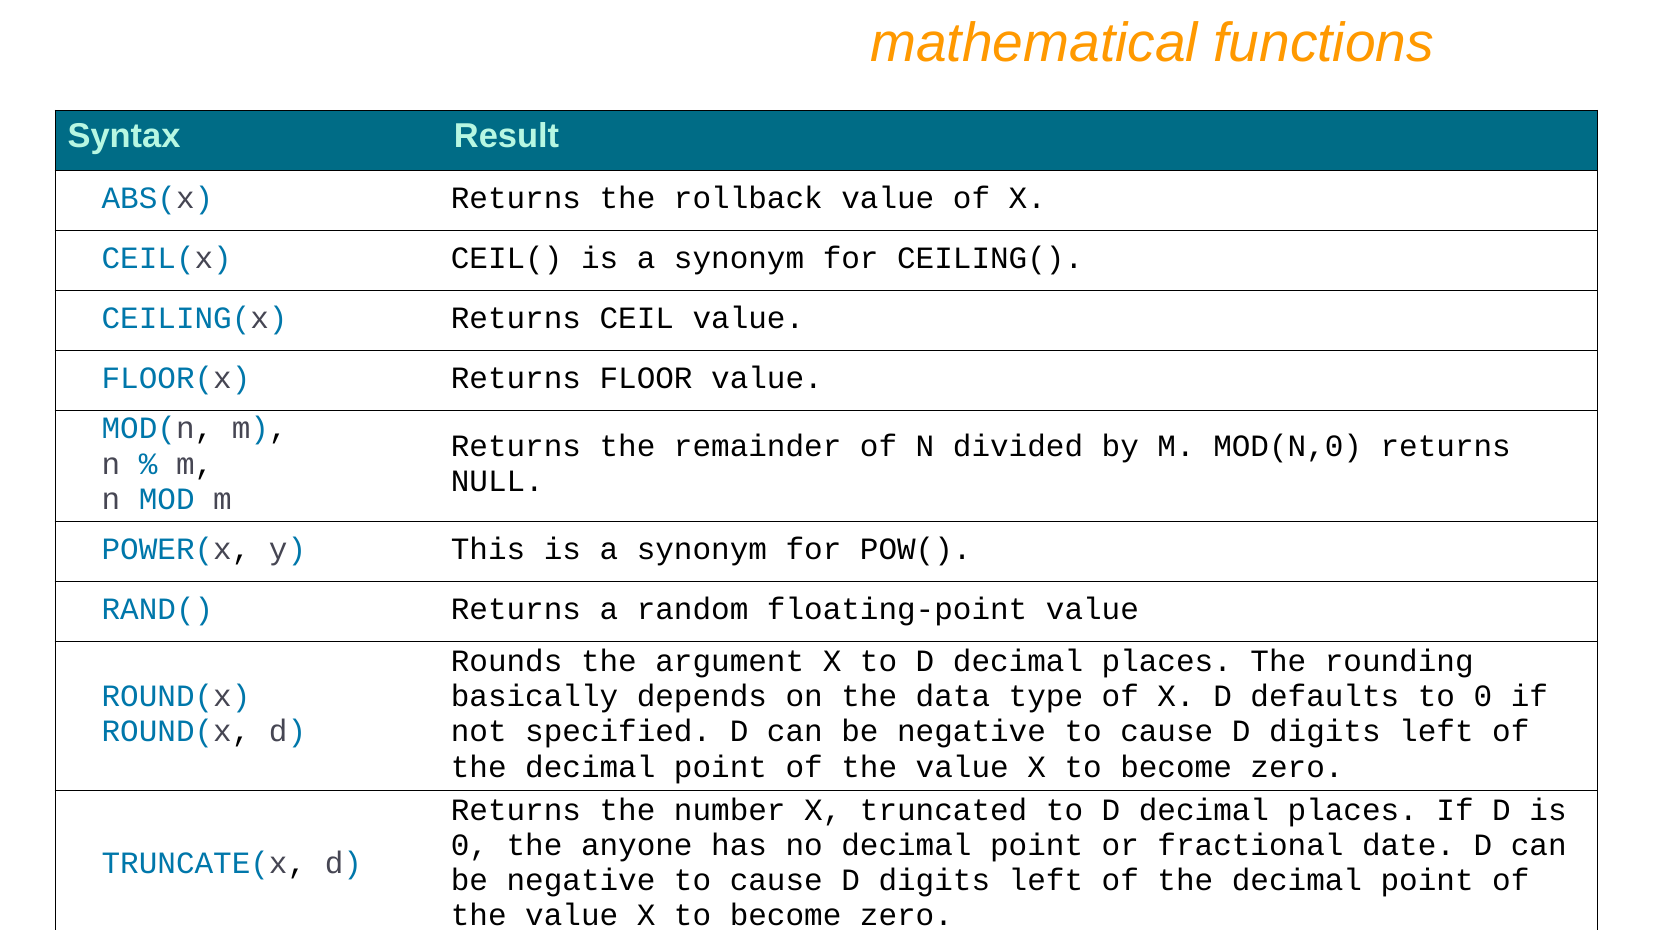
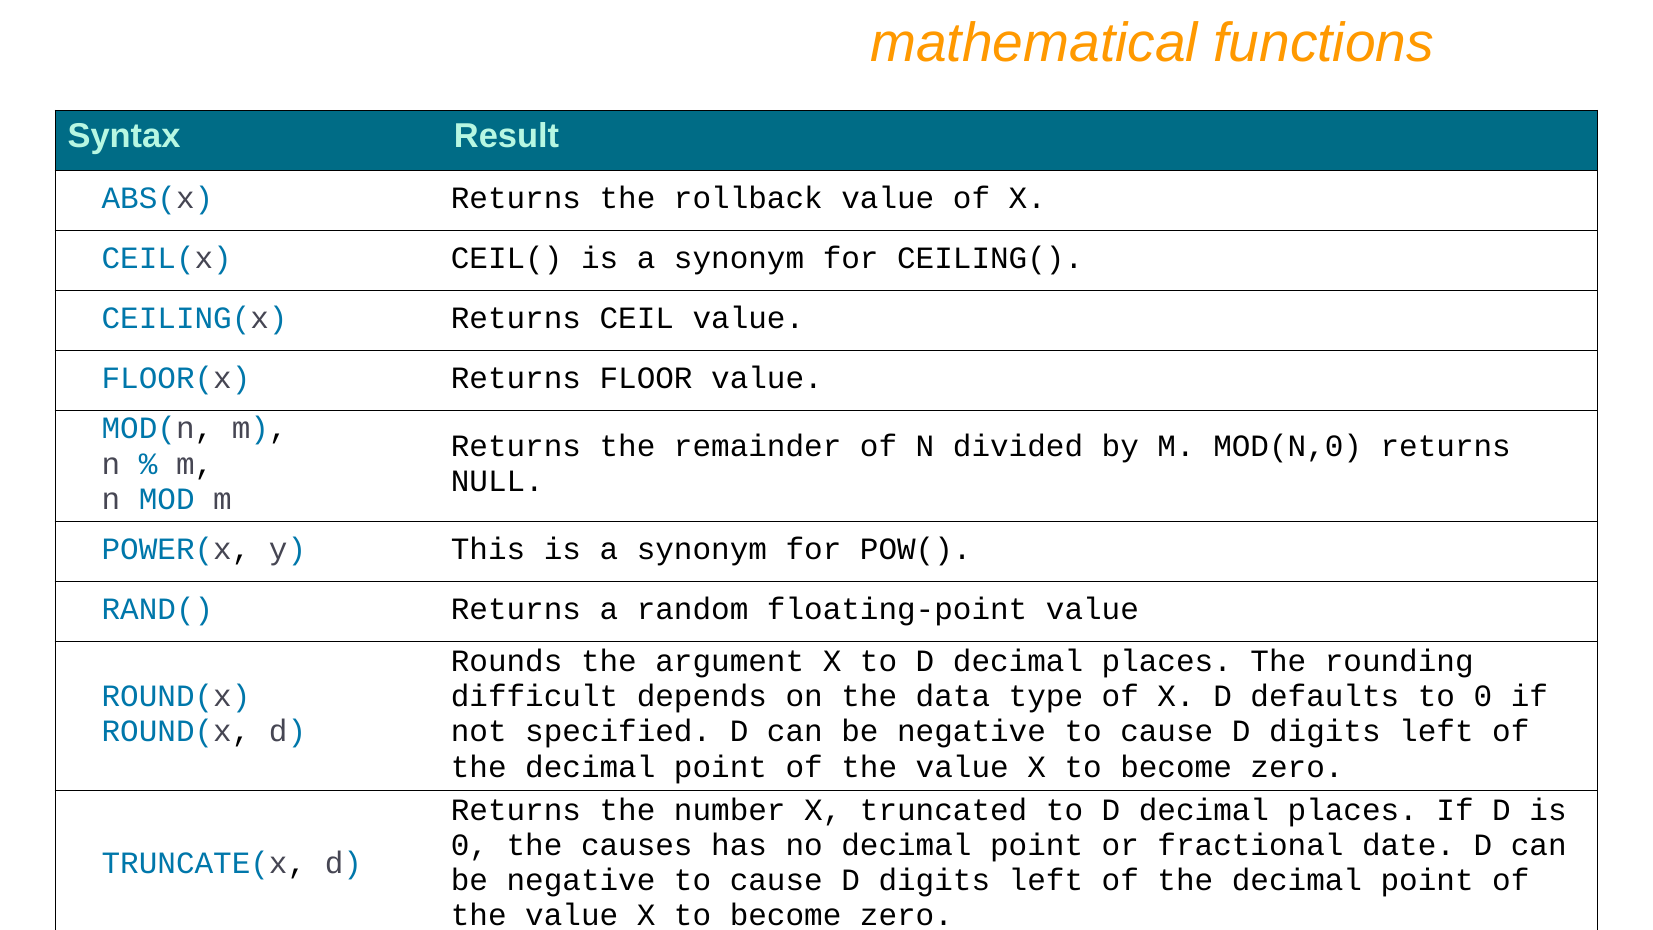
basically: basically -> difficult (535, 696)
anyone: anyone -> causes (637, 845)
